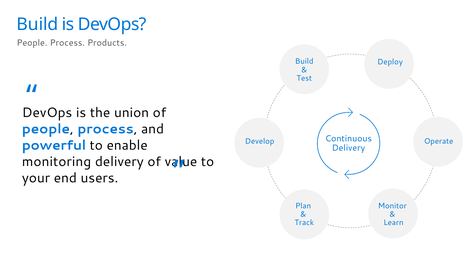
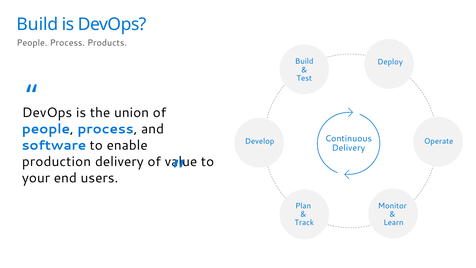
powerful: powerful -> software (54, 145)
monitoring: monitoring -> production (57, 162)
